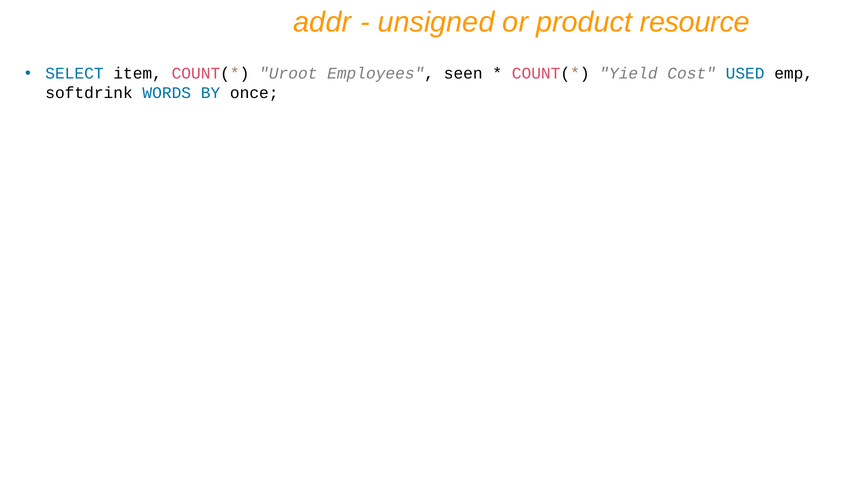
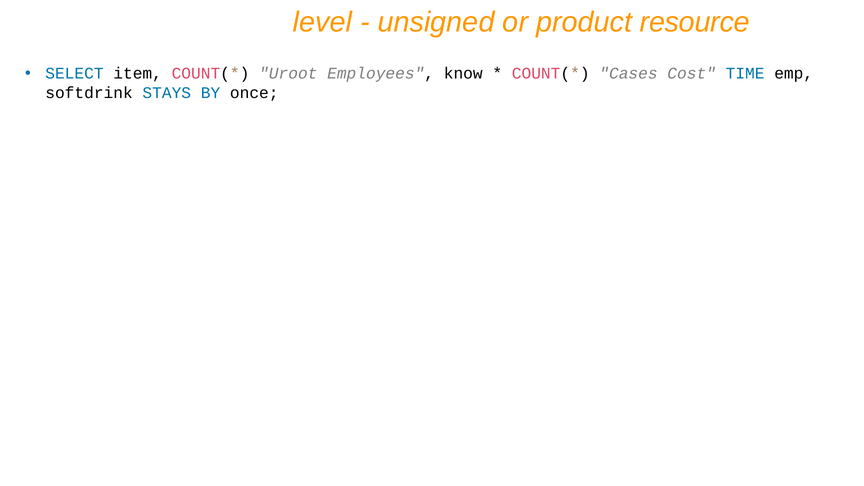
addr: addr -> level (322, 22)
seen: seen -> know (463, 74)
Yield: Yield -> Cases (628, 74)
USED: USED -> TIME (745, 74)
WORDS: WORDS -> STAYS (167, 93)
